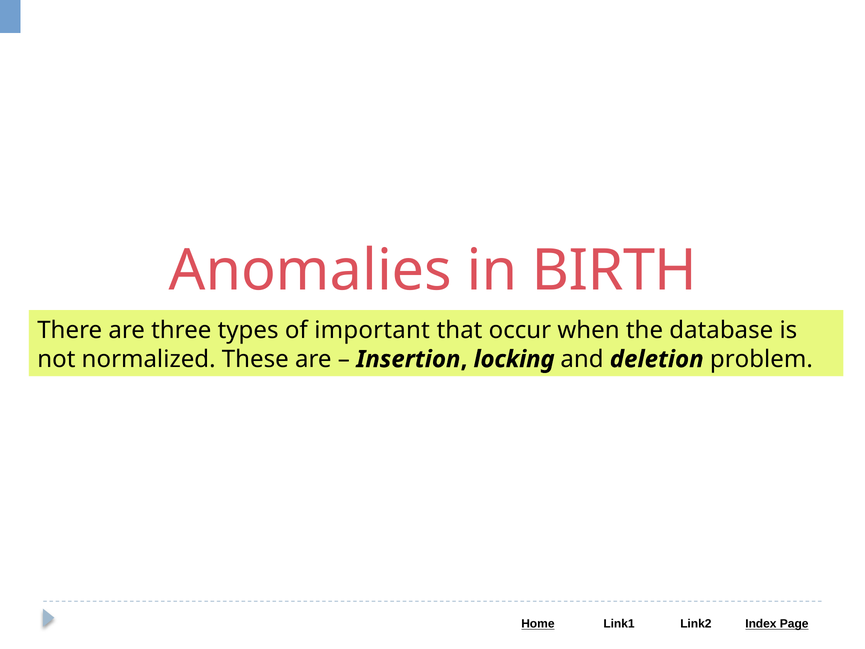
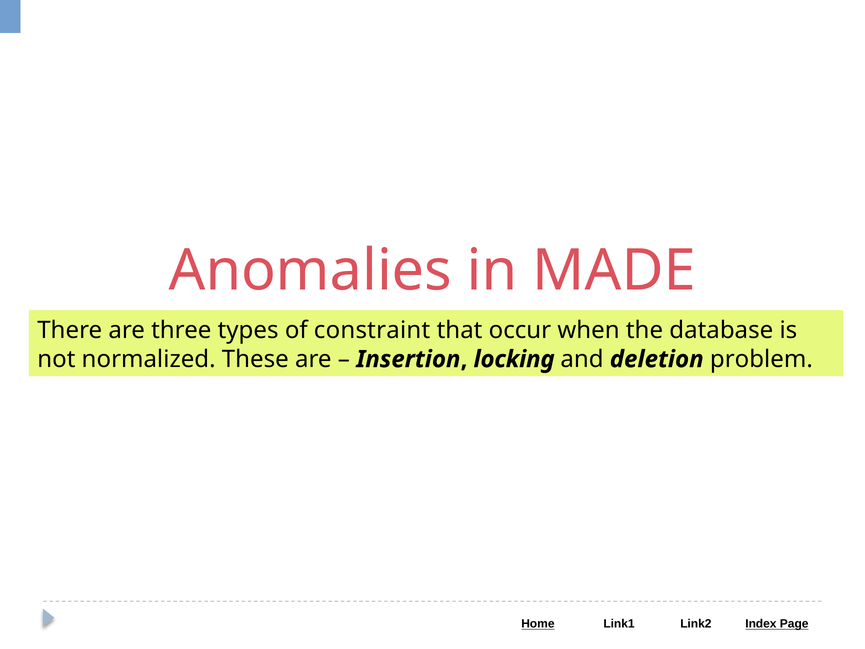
BIRTH: BIRTH -> MADE (614, 270)
important: important -> constraint (372, 330)
